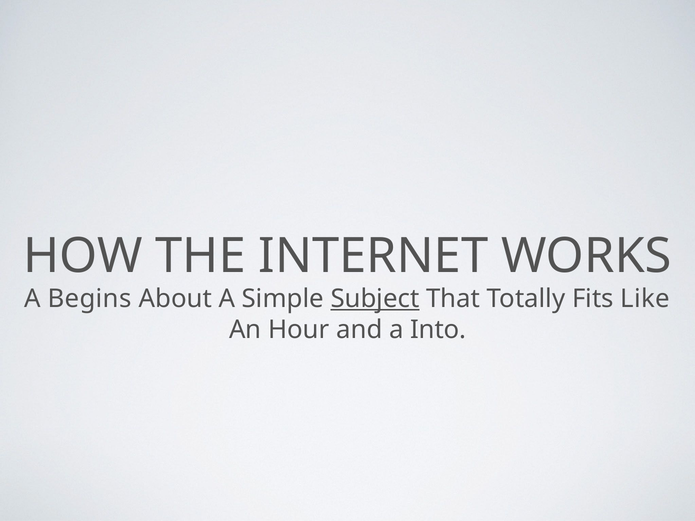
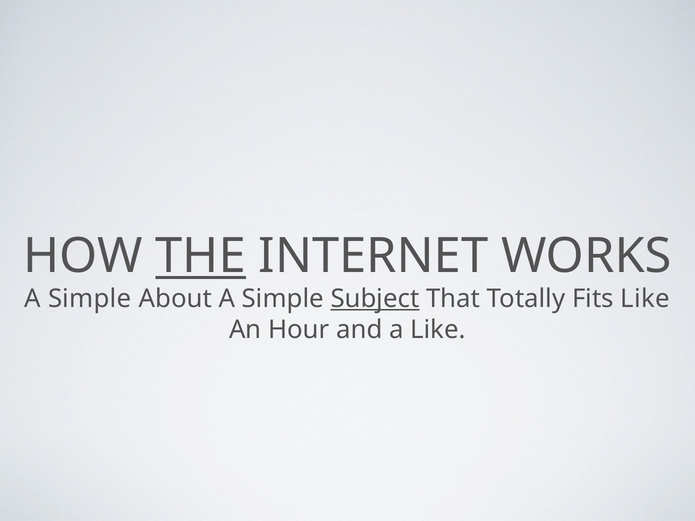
THE underline: none -> present (201, 256)
Begins: Begins -> Simple (90, 299)
a Into: Into -> Like (438, 330)
